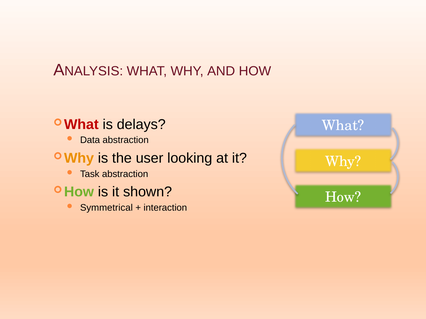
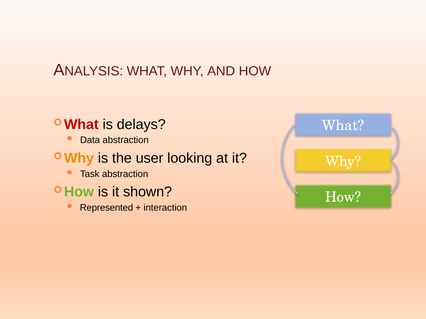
Symmetrical: Symmetrical -> Represented (107, 208)
